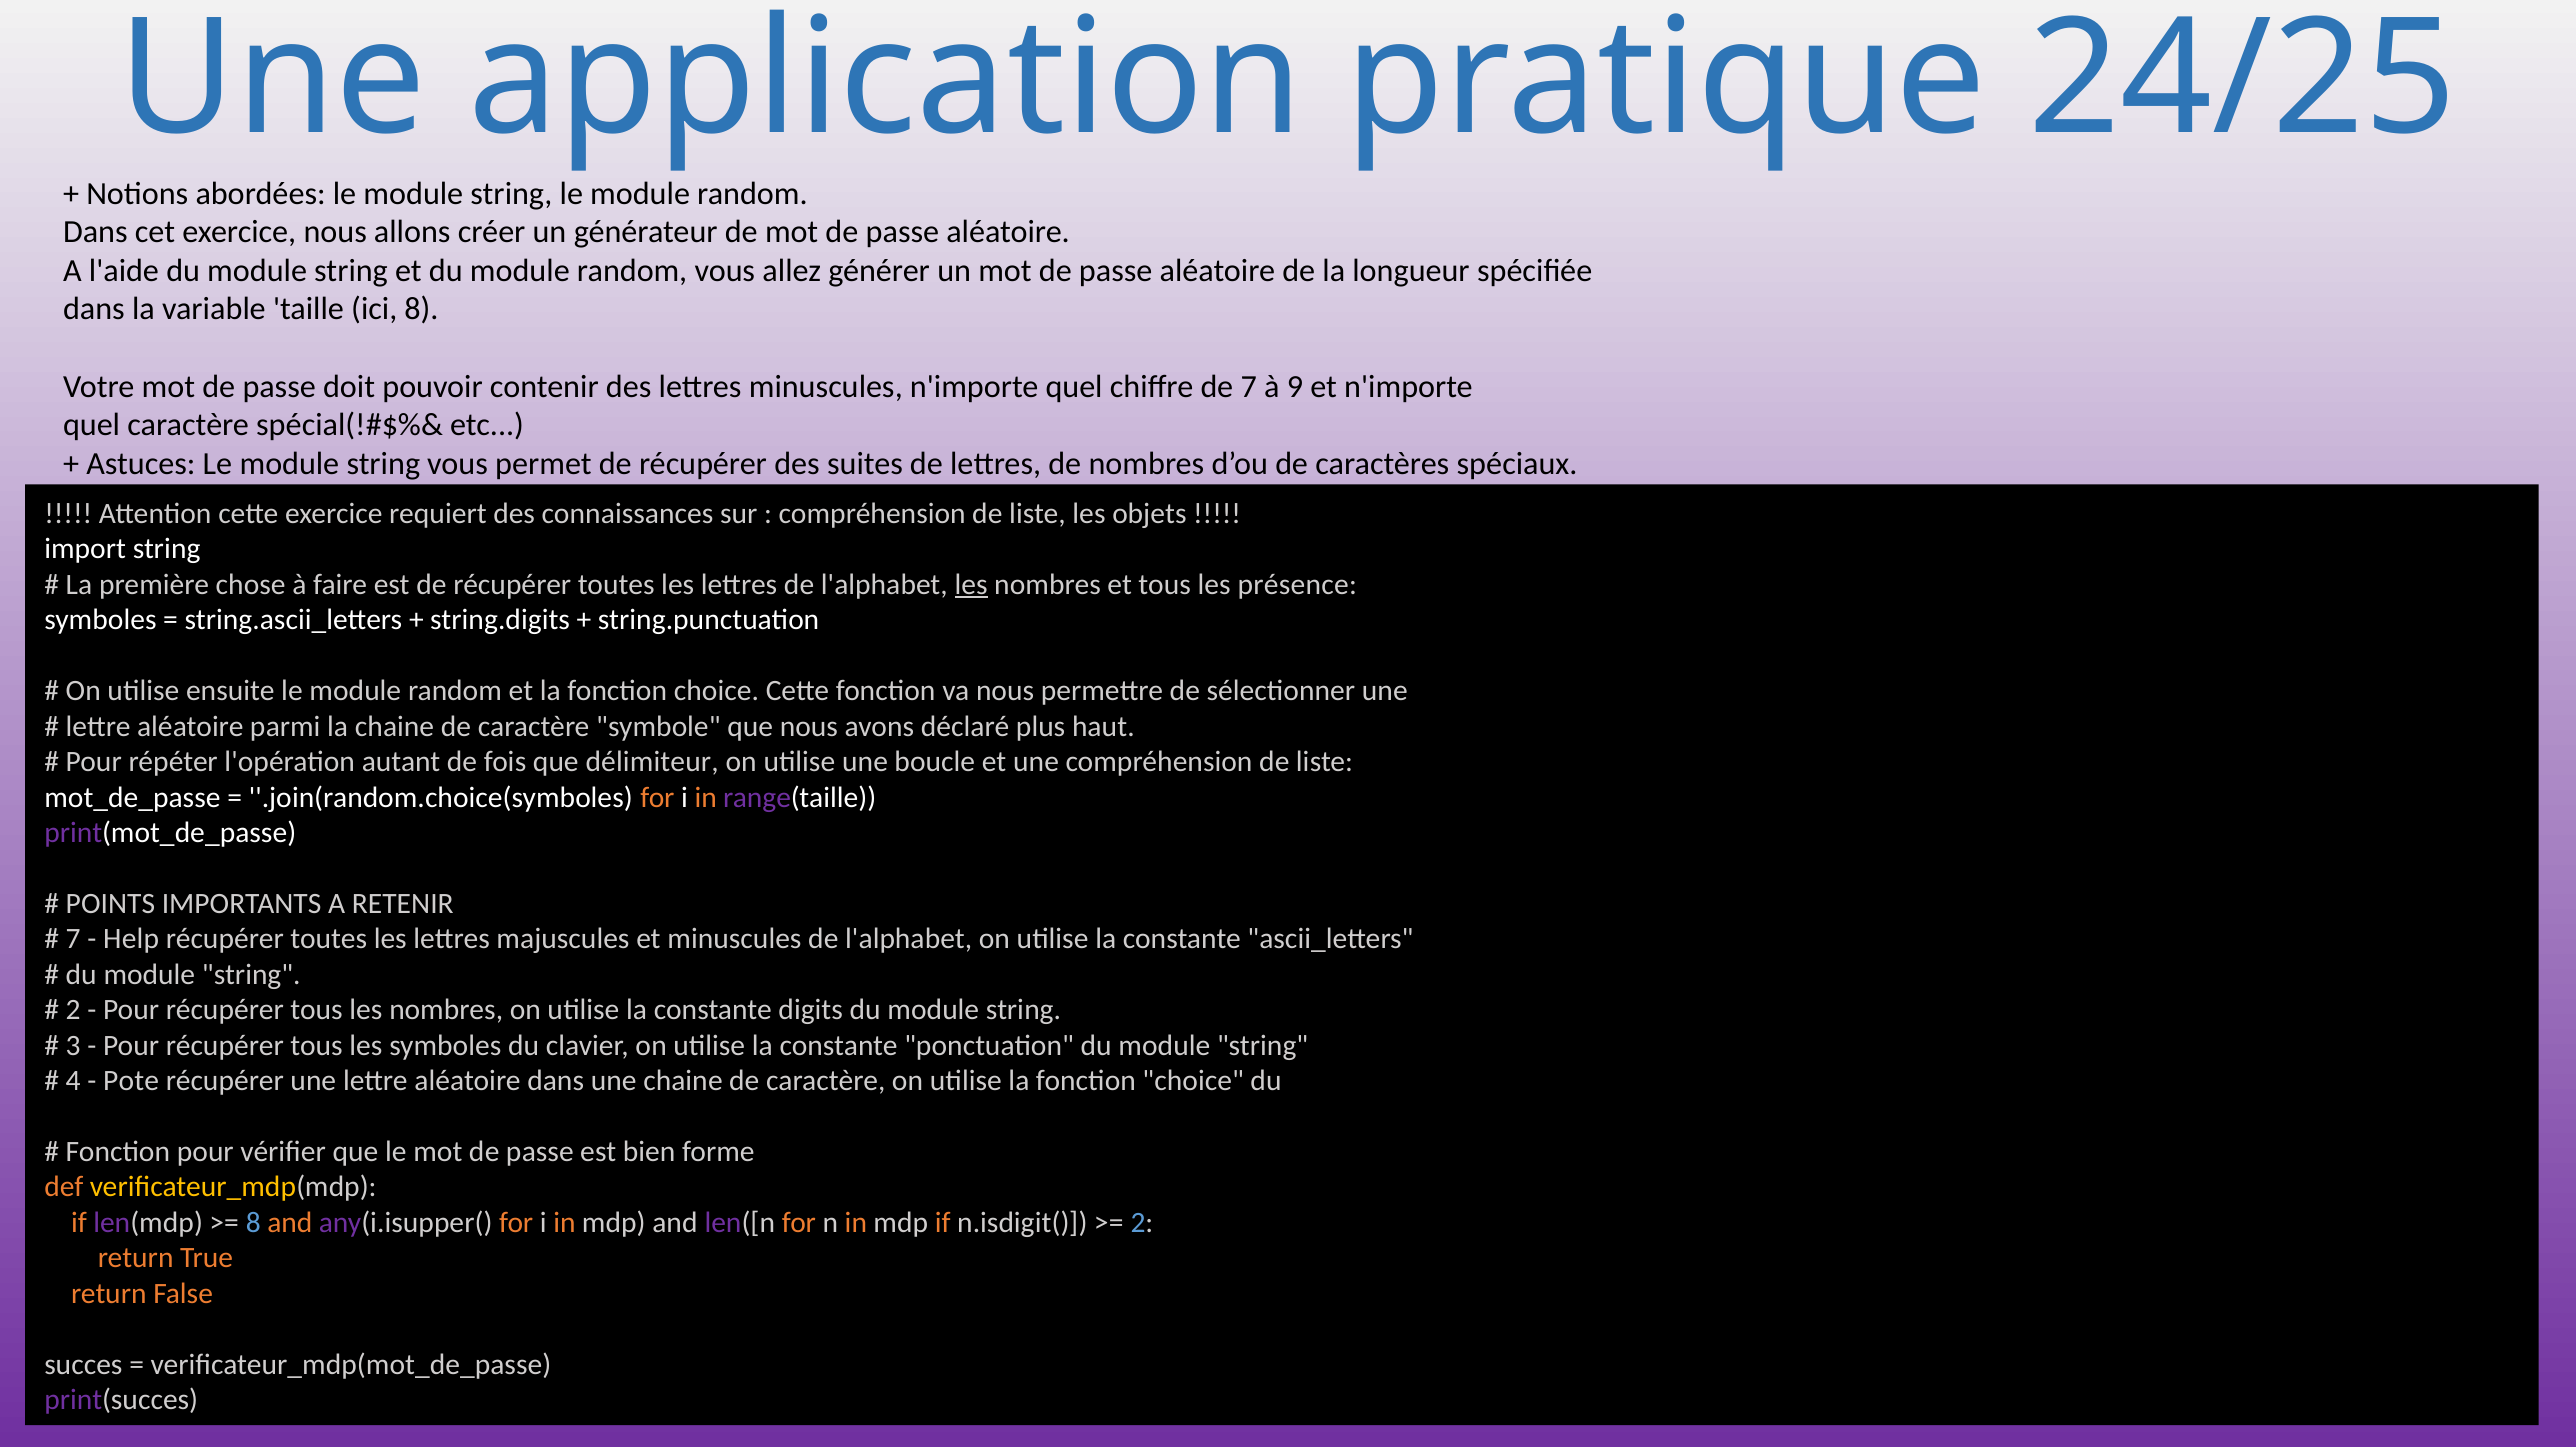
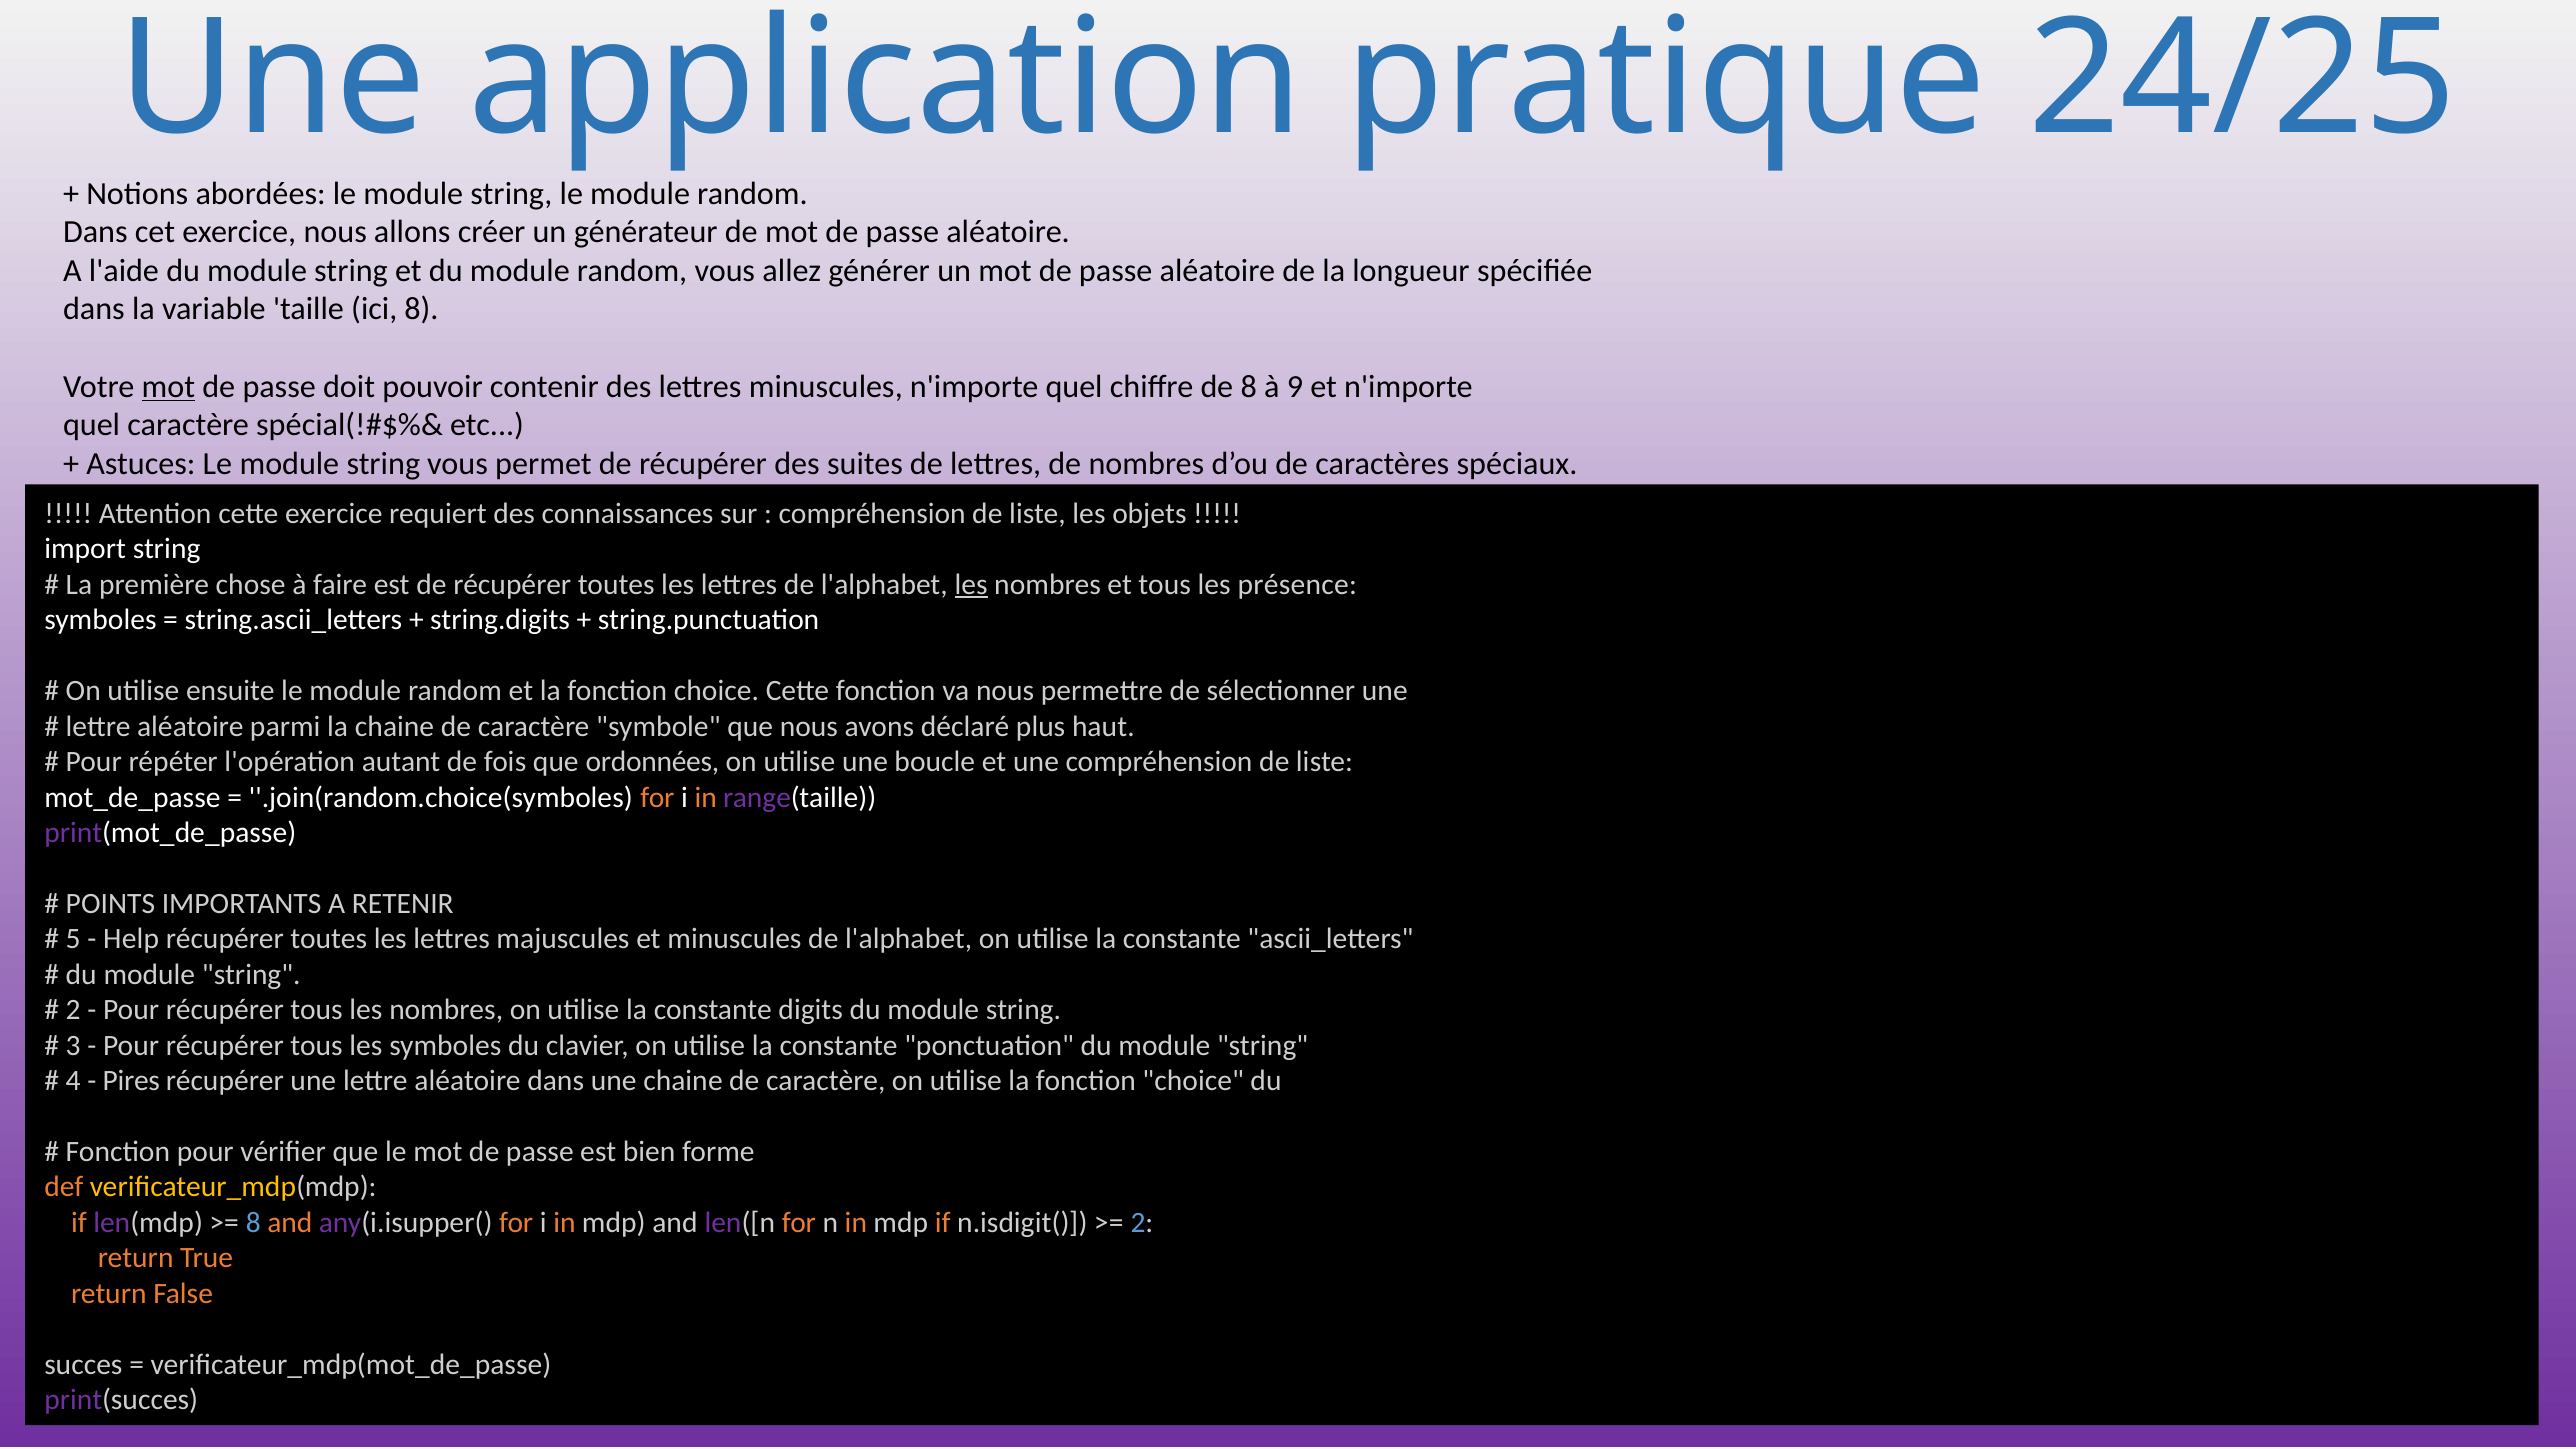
mot underline: none -> present (168, 387)
de 7: 7 -> 8 (1249, 387)
délimiteur: délimiteur -> ordonnées (652, 762)
7: 7 -> 5 (73, 939)
Pote: Pote -> Pires (131, 1081)
